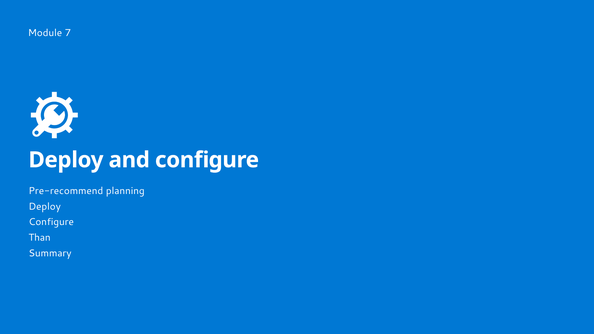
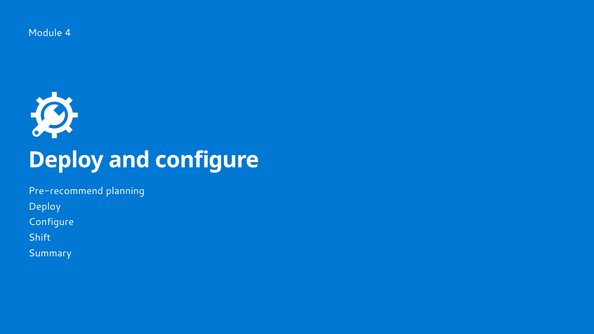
7: 7 -> 4 (68, 33)
Than: Than -> Shift (40, 238)
